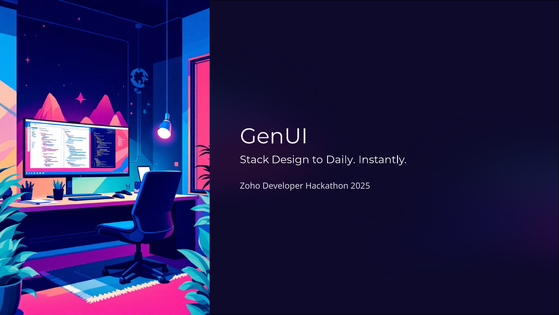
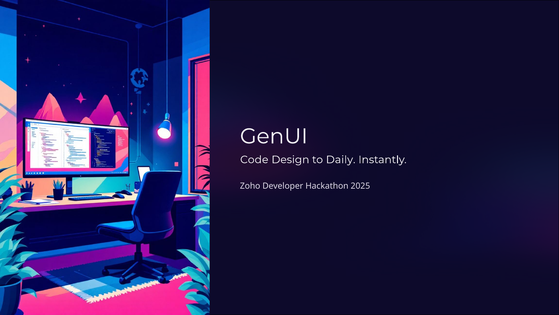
Stack: Stack -> Code (254, 159)
